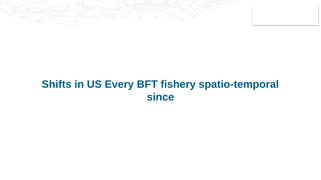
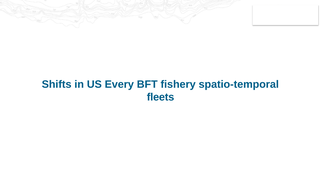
since: since -> fleets (161, 97)
